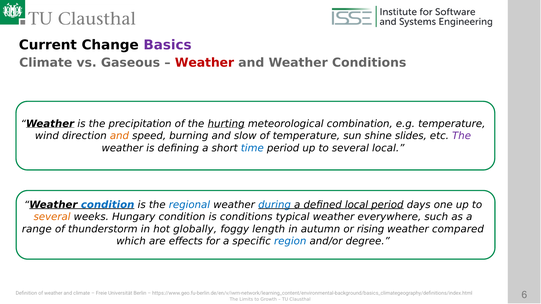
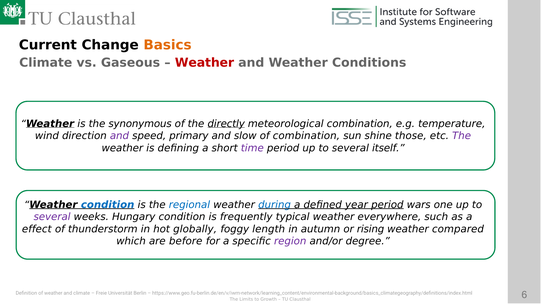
Basics colour: purple -> orange (168, 45)
precipitation: precipitation -> synonymous (140, 124)
hurting: hurting -> directly (226, 124)
and colour: orange -> purple (119, 136)
burning: burning -> primary (189, 136)
of temperature: temperature -> combination (306, 136)
slides: slides -> those (411, 136)
time colour: blue -> purple (252, 148)
several local: local -> itself (388, 148)
defined local: local -> year (356, 205)
days: days -> wars (419, 205)
several colour: orange -> purple (52, 217)
is conditions: conditions -> frequently (246, 217)
range: range -> effect (37, 229)
effects: effects -> before (186, 242)
region colour: blue -> purple (290, 242)
